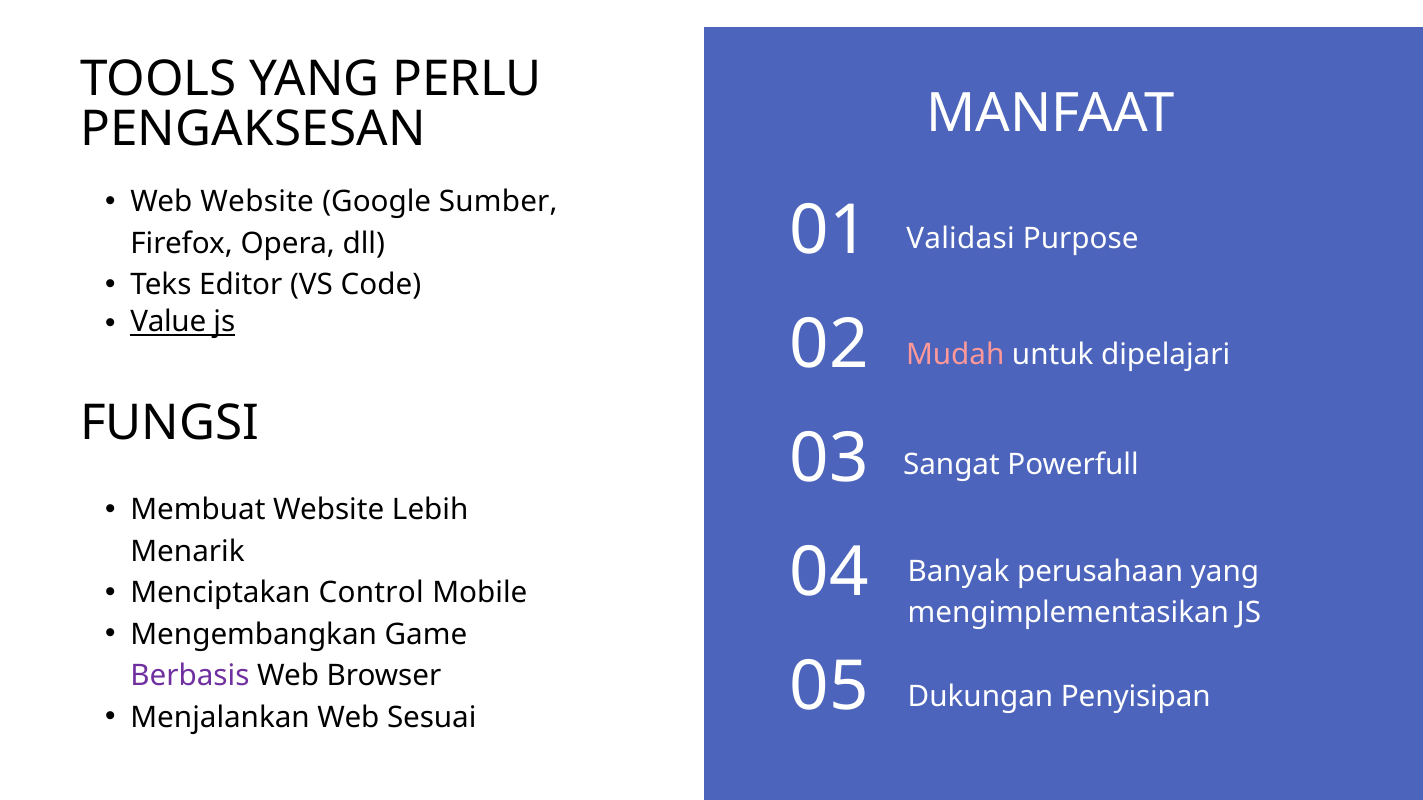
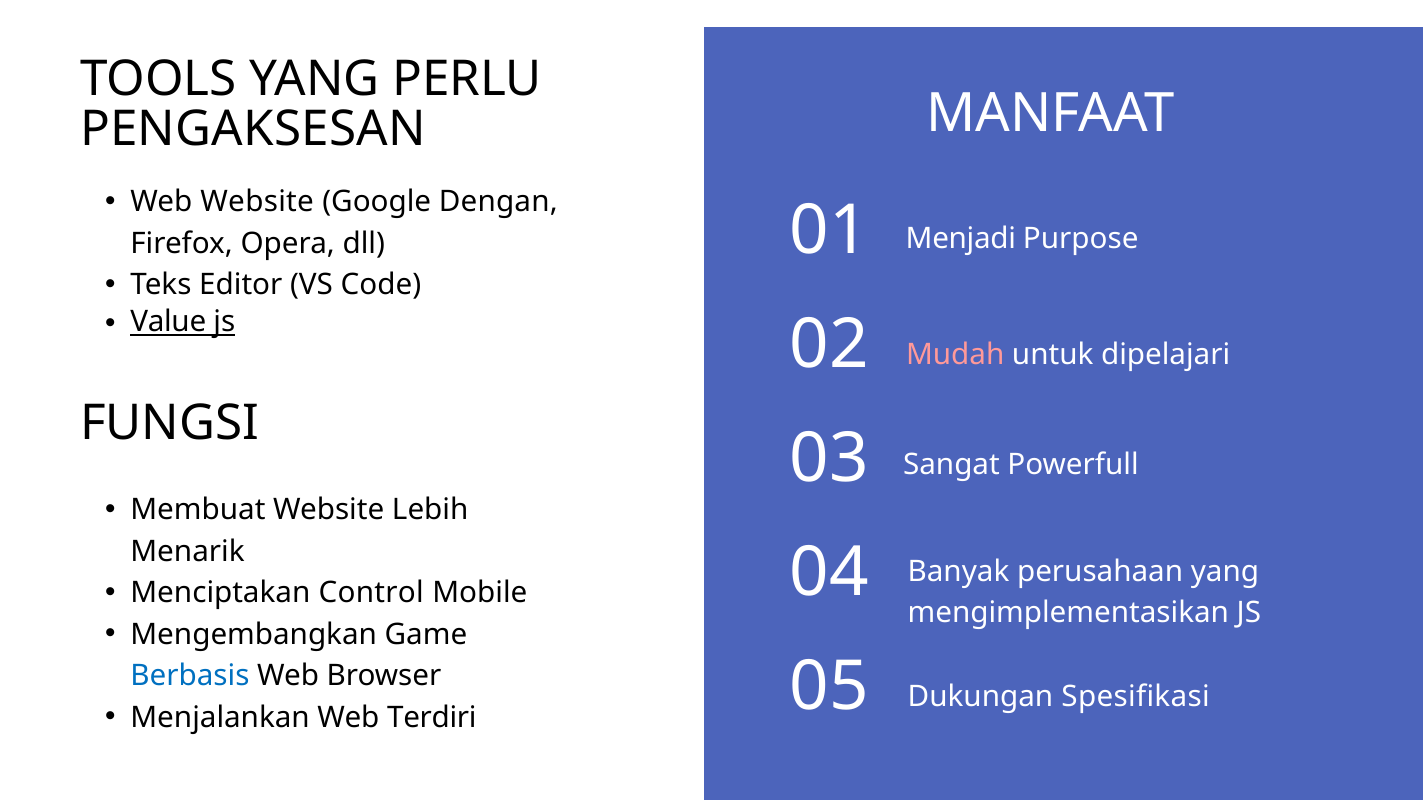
Sumber: Sumber -> Dengan (498, 202)
Validasi: Validasi -> Menjadi (961, 239)
Berbasis colour: purple -> blue (190, 676)
Penyisipan: Penyisipan -> Spesifikasi (1136, 697)
Sesuai: Sesuai -> Terdiri (432, 718)
